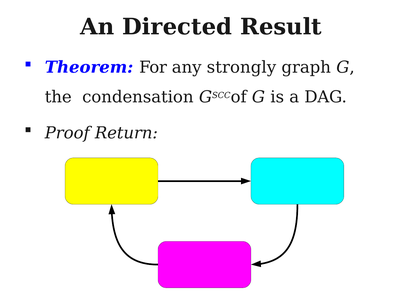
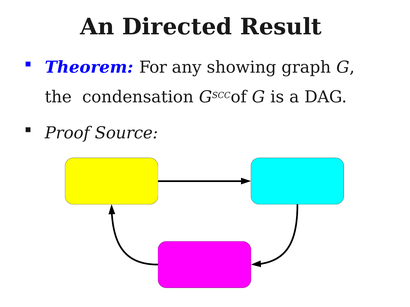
strongly: strongly -> showing (242, 68)
Return: Return -> Source (126, 133)
